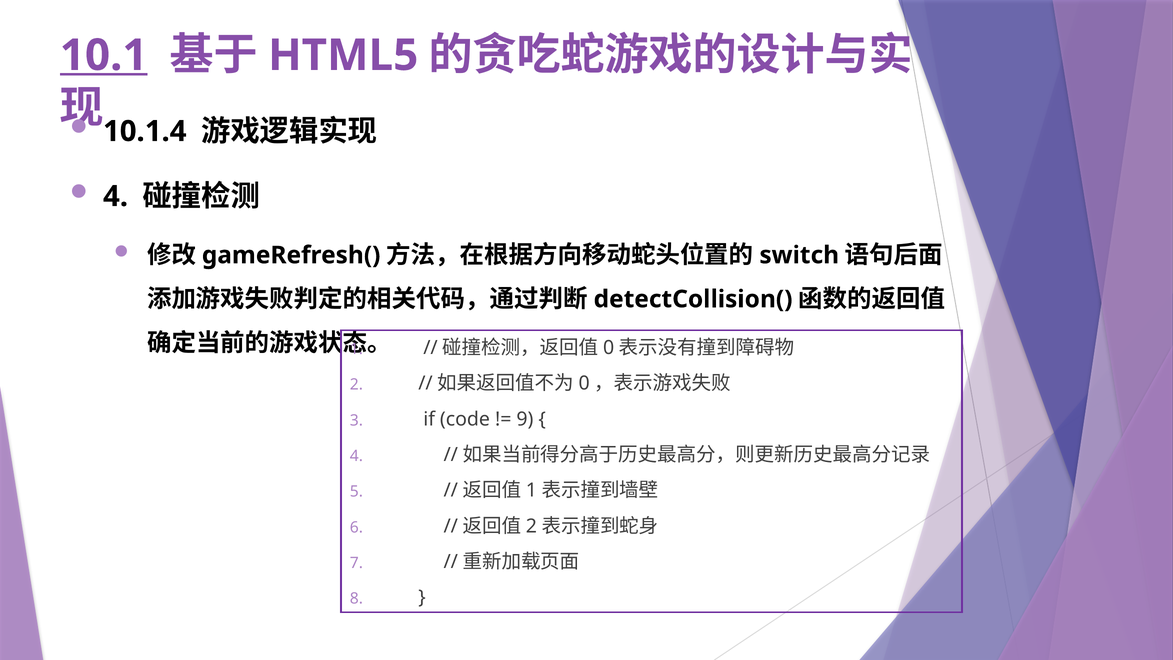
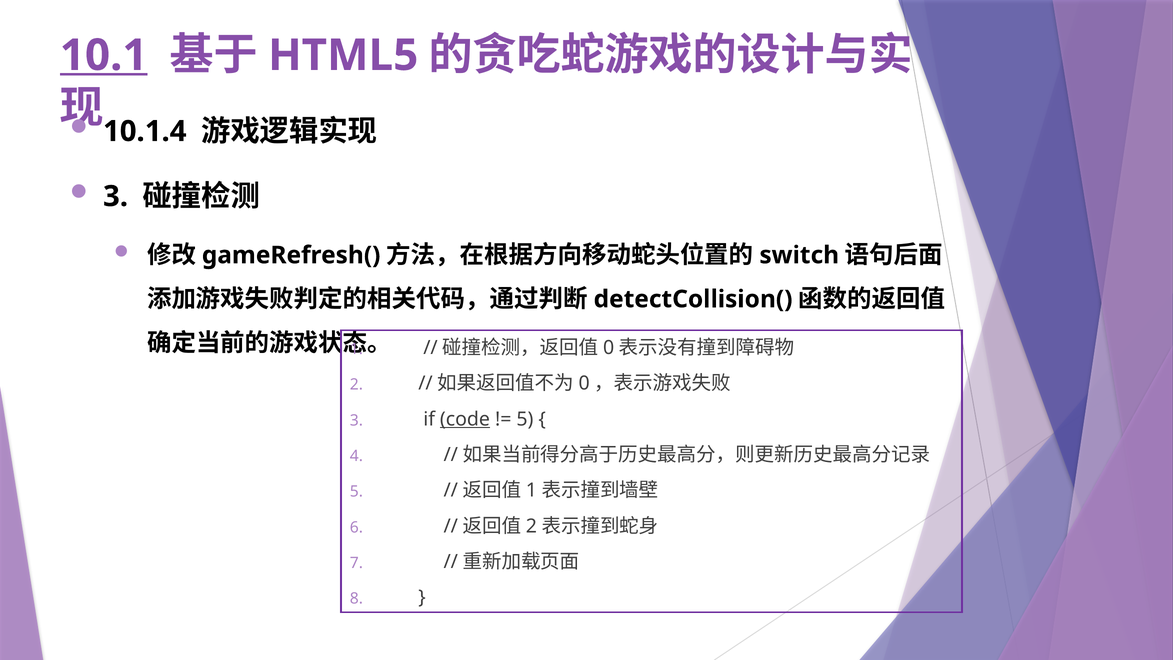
4: 4 -> 3 (116, 196)
code underline: none -> present (465, 419)
9: 9 -> 5 (525, 419)
